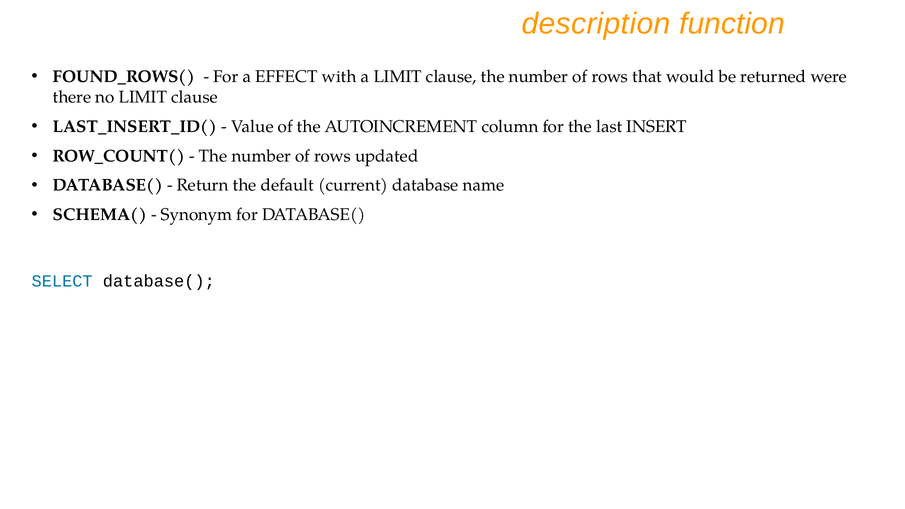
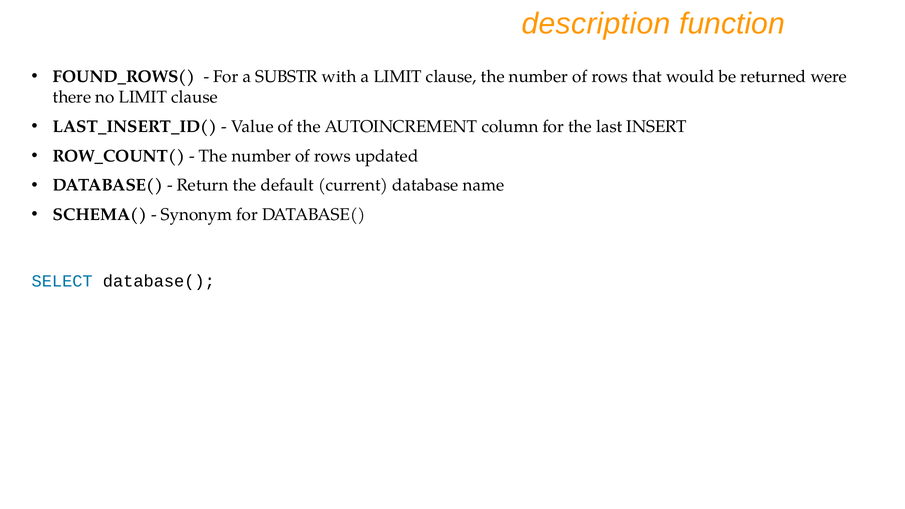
EFFECT: EFFECT -> SUBSTR (287, 77)
